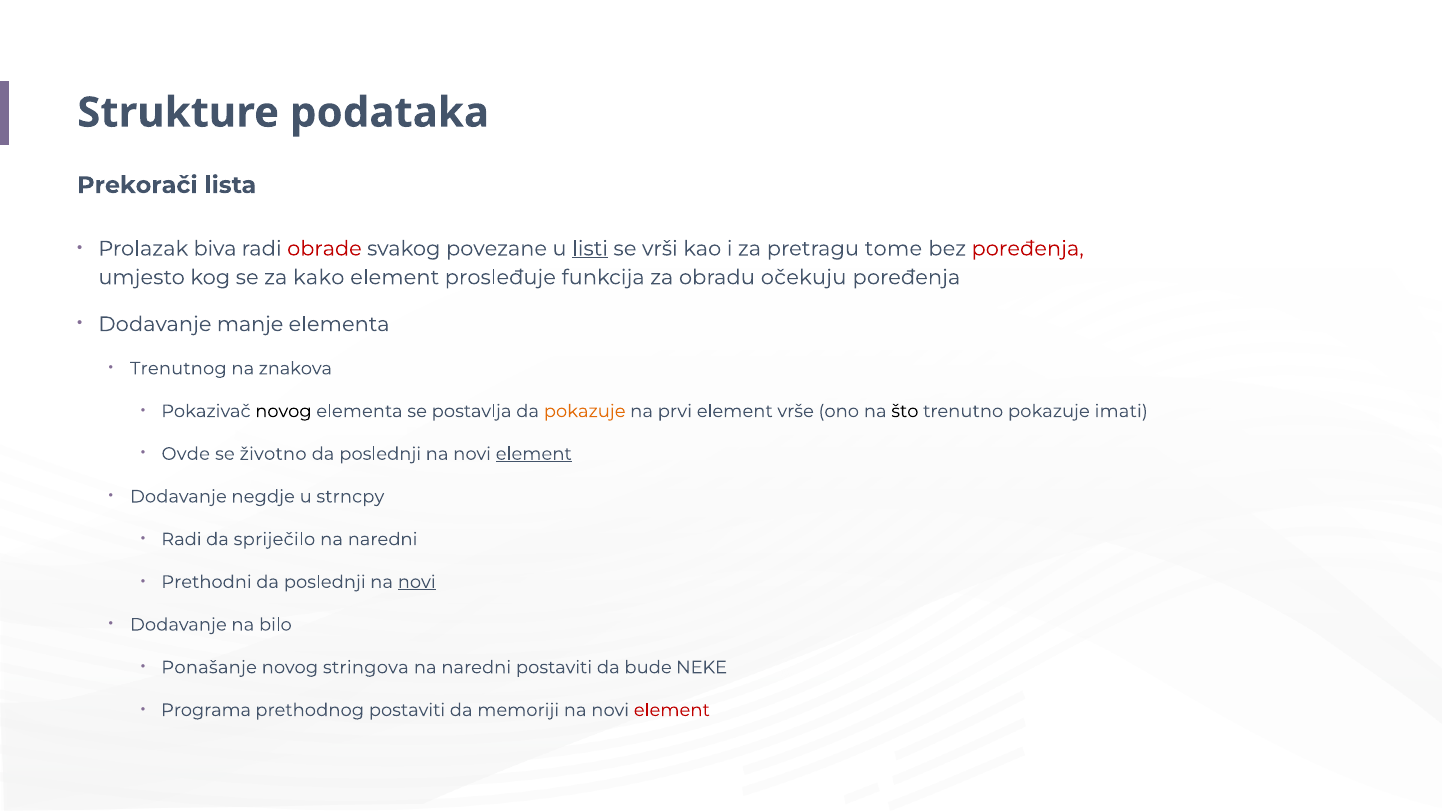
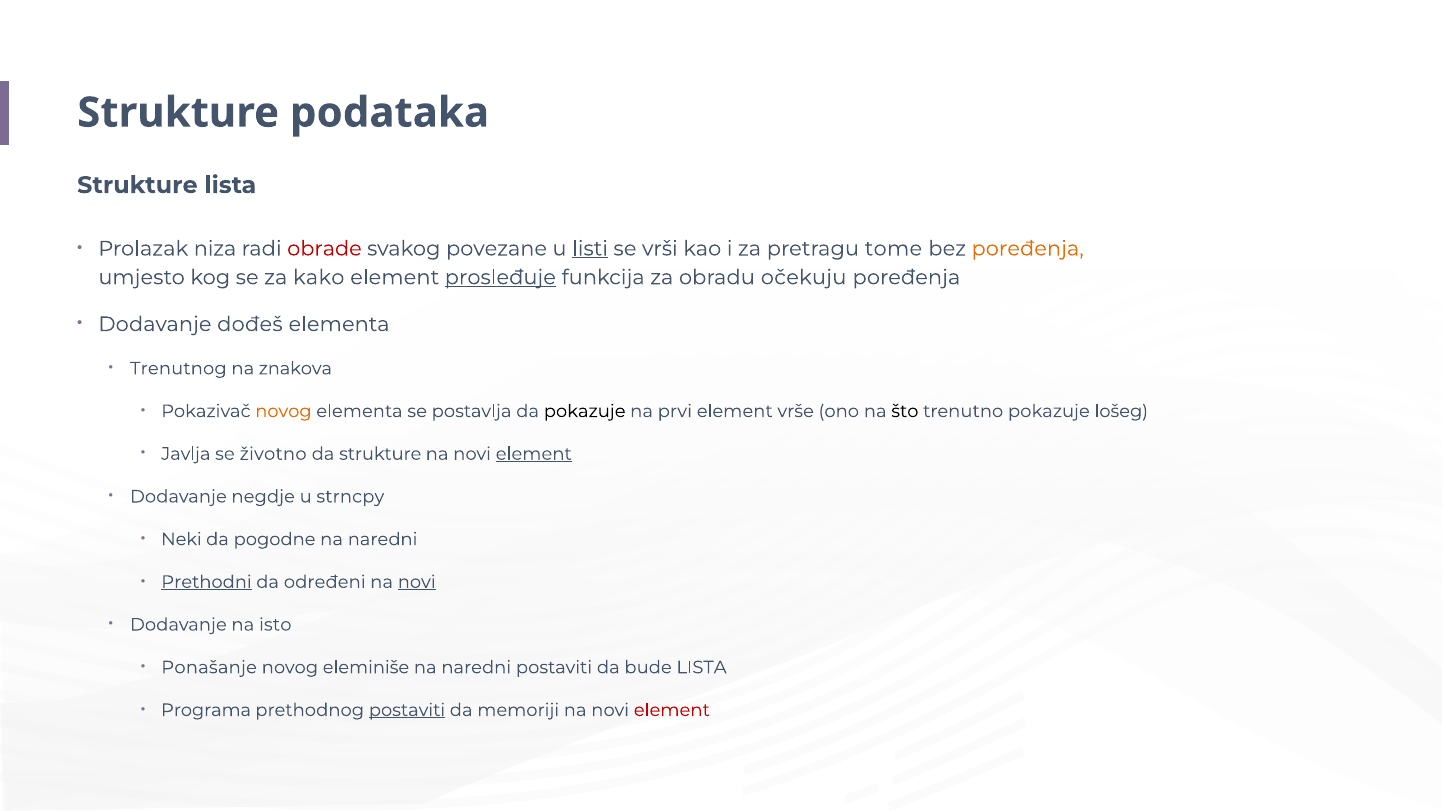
Prekorači: Prekorači -> Strukture (137, 185)
biva: biva -> niza (215, 249)
poređenja colour: red -> orange (1028, 249)
prosleđuje underline: none -> present (500, 277)
manje: manje -> dođeš (250, 324)
novog colour: black -> orange (283, 411)
pokazuje colour: orange -> black (585, 411)
imati: imati -> lošeg (1121, 411)
Ovde: Ovde -> Javlja (186, 454)
poslednji: poslednji -> strukture (380, 454)
Radi: Radi -> Neki (181, 539)
spriječilo: spriječilo -> pogodne (275, 539)
Prethodni underline: none -> present (206, 582)
poslednji: poslednji -> određeni (325, 582)
bilo: bilo -> isto (275, 625)
stringova: stringova -> eleminiše (366, 667)
bude NEKE: NEKE -> LISTA (702, 667)
postaviti underline: none -> present (407, 710)
